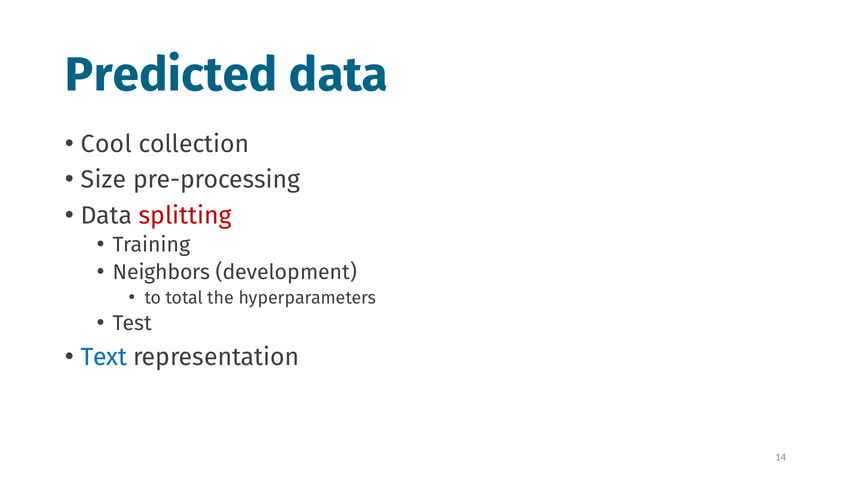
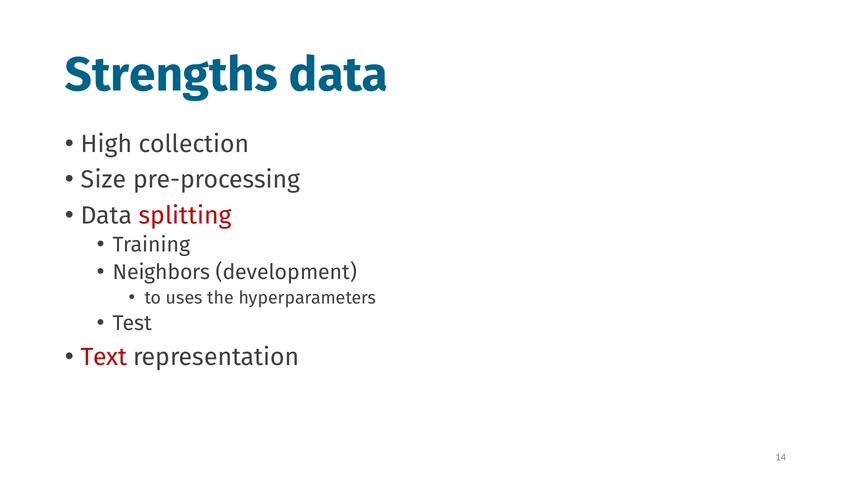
Predicted: Predicted -> Strengths (171, 75)
Cool: Cool -> High (107, 144)
total: total -> uses (184, 297)
Text colour: blue -> red (104, 357)
